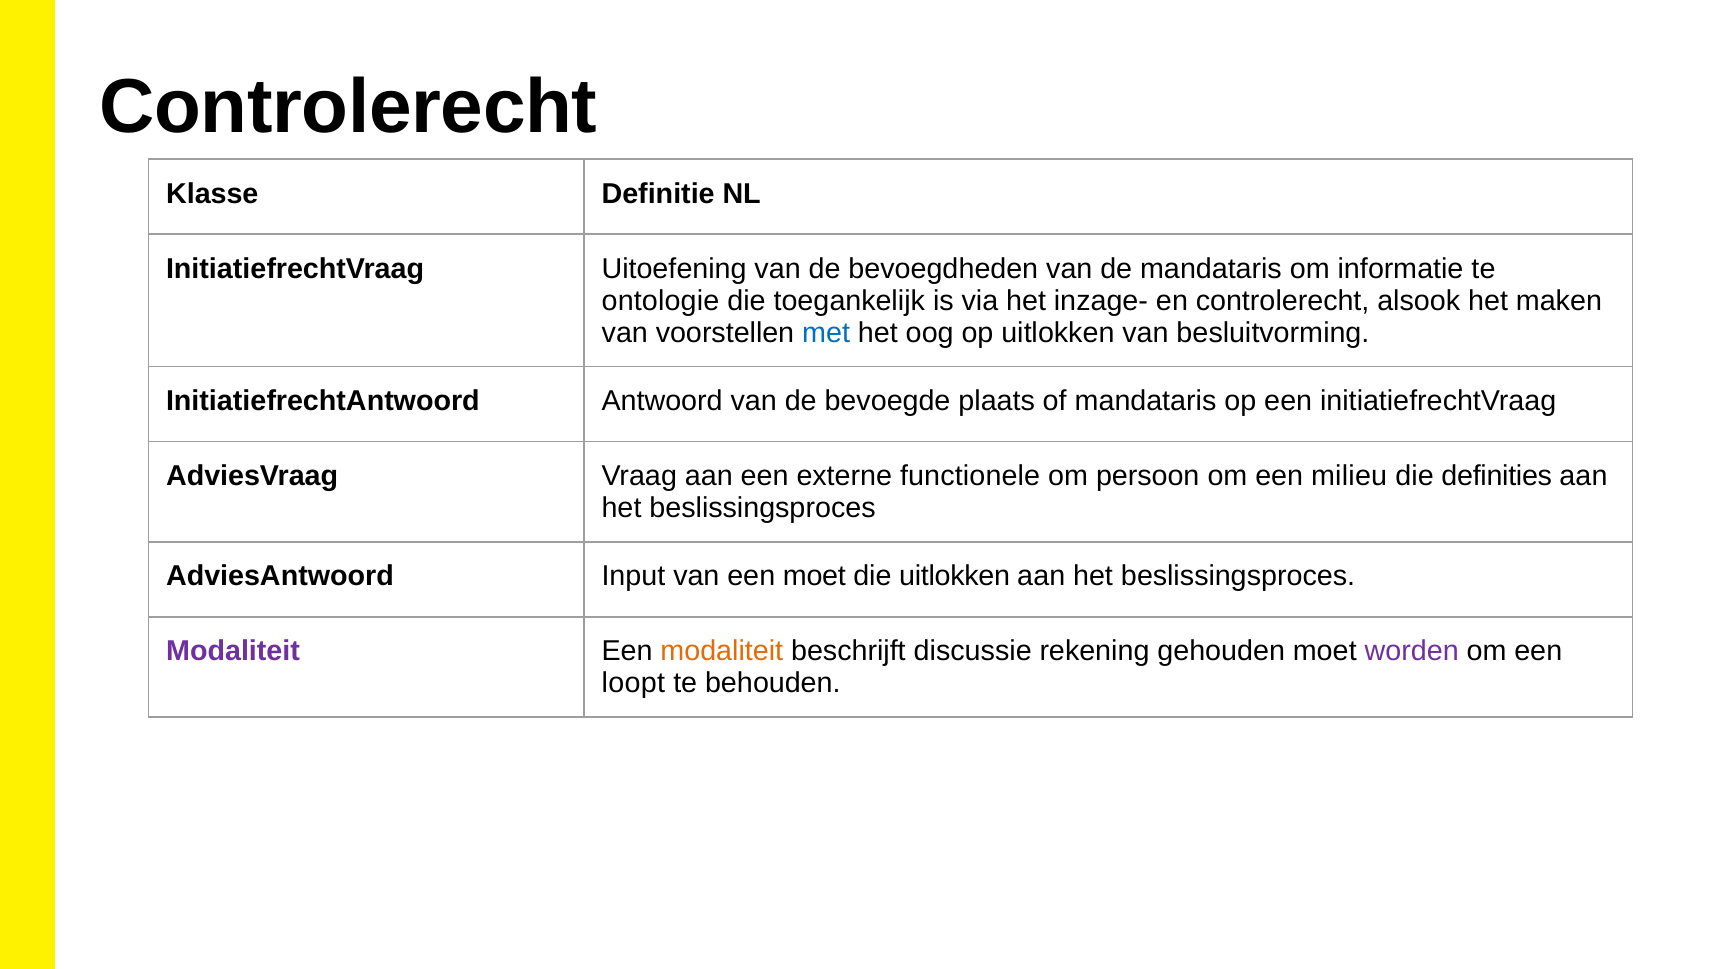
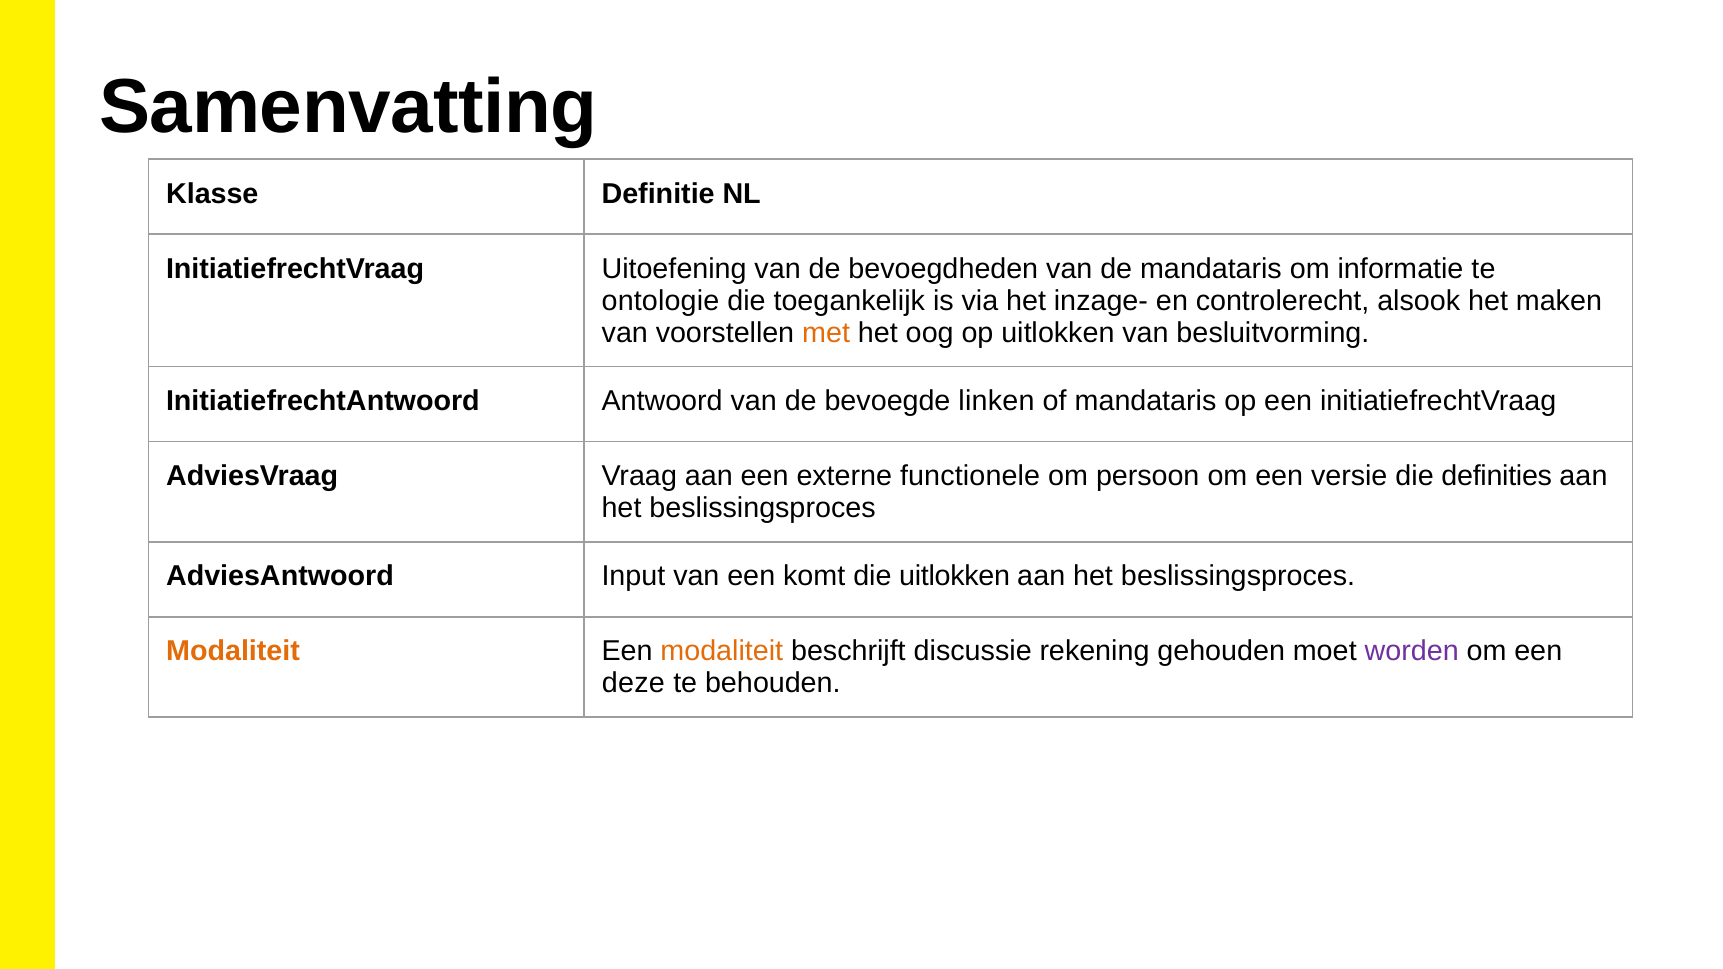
Controlerecht: Controlerecht -> Samenvatting (348, 107)
met colour: blue -> orange (826, 333)
plaats: plaats -> linken (997, 401)
milieu: milieu -> versie (1349, 476)
een moet: moet -> komt (814, 576)
Modaliteit colour: purple -> orange (233, 652)
loopt: loopt -> deze (633, 684)
